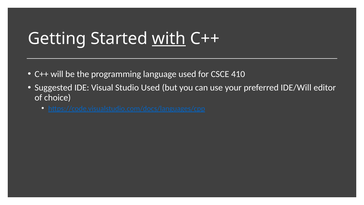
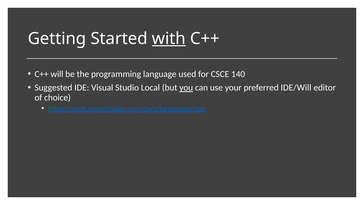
410: 410 -> 140 (238, 74)
Studio Used: Used -> Local (150, 88)
you underline: none -> present (186, 88)
